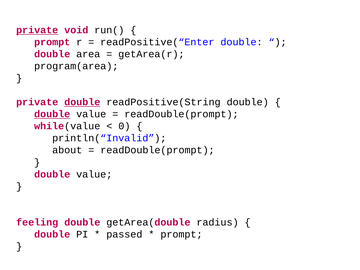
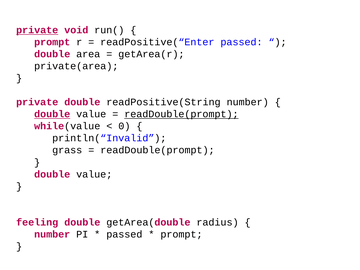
readPositive(“Enter double: double -> passed (242, 42)
program(area: program(area -> private(area (76, 66)
double underline: present -> none (82, 102)
readPositive(String double: double -> number (248, 102)
readDouble(prompt underline: none -> present (181, 114)
about: about -> grass (67, 150)
double: double -> number (52, 234)
